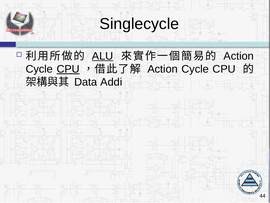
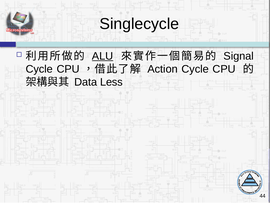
Action: Action -> Signal (239, 56)
CPU underline: present -> none (68, 69)
Addi: Addi -> Less (111, 82)
